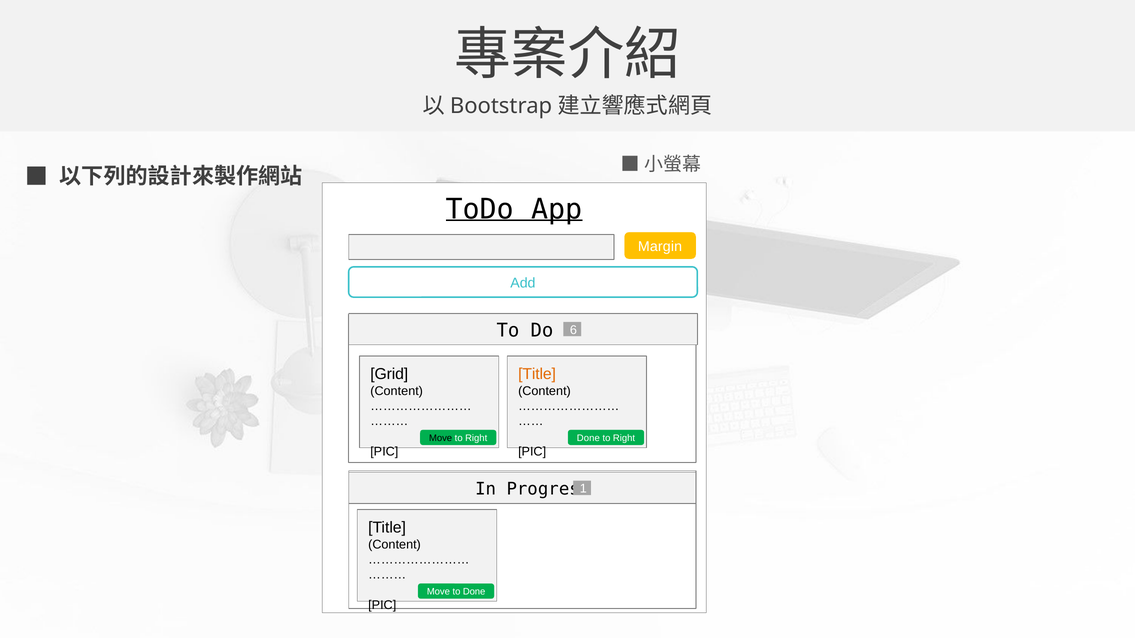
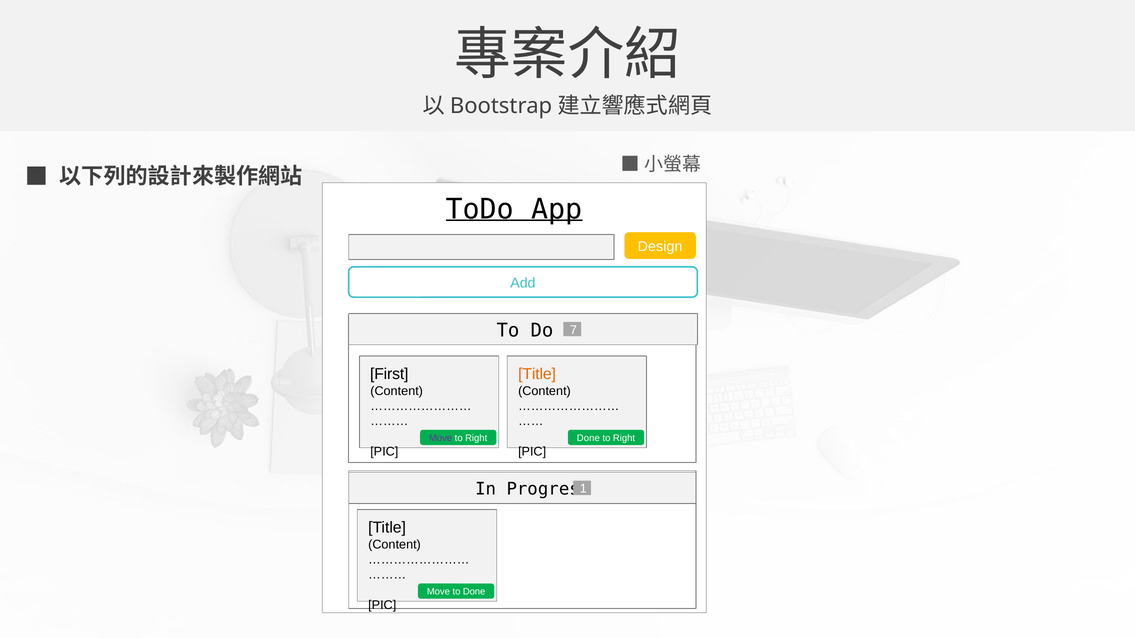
Margin: Margin -> Design (660, 247)
6: 6 -> 7 (573, 330)
Grid: Grid -> First (389, 374)
Move colour: black -> purple (441, 438)
